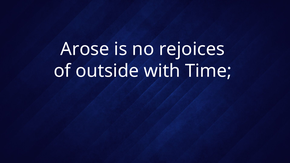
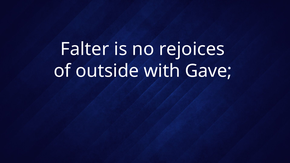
Arose: Arose -> Falter (85, 49)
Time: Time -> Gave (208, 71)
